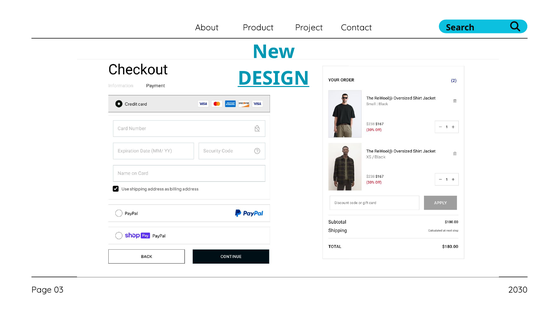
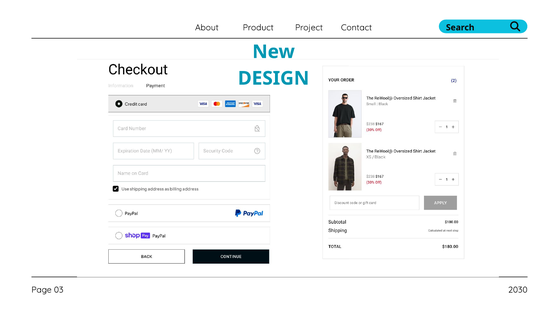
DESIGN underline: present -> none (274, 78)
